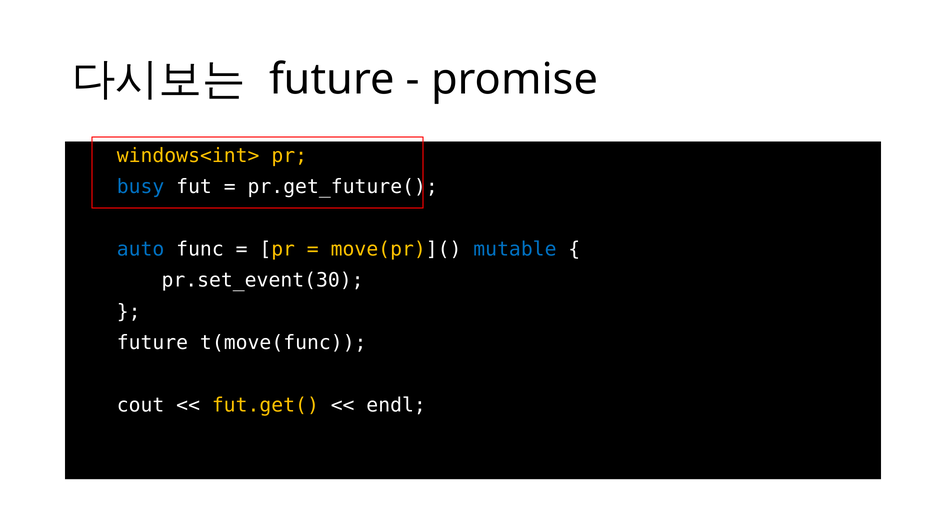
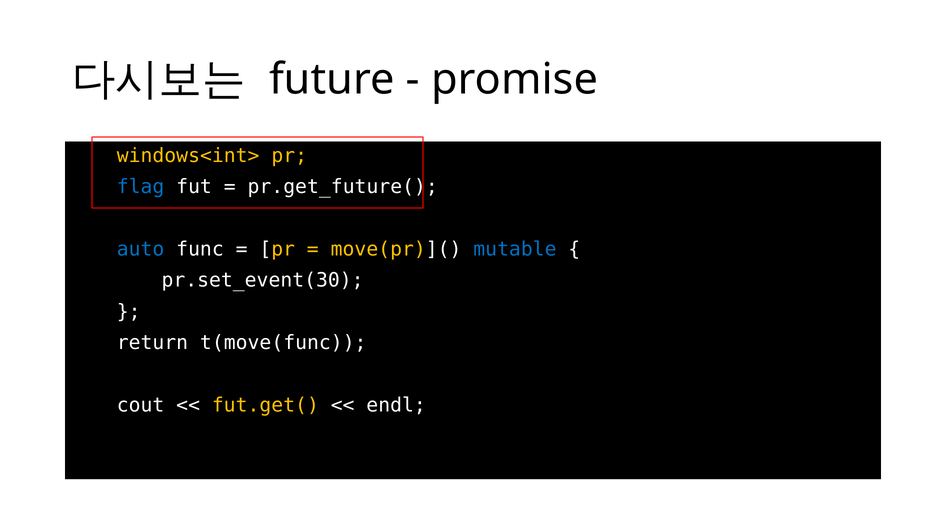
busy: busy -> flag (141, 187)
future: future -> return (152, 343)
